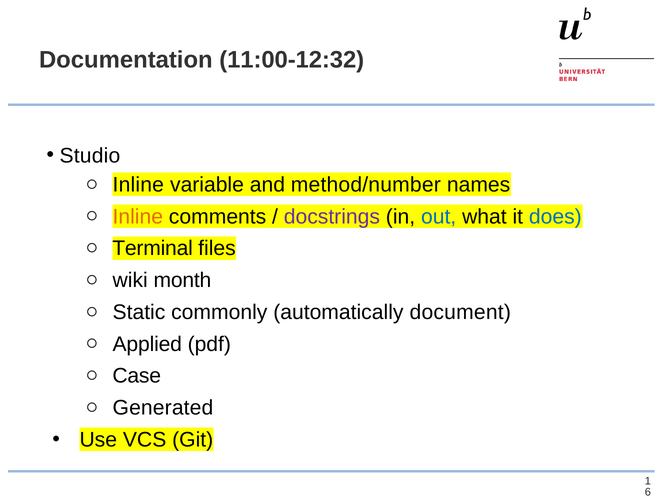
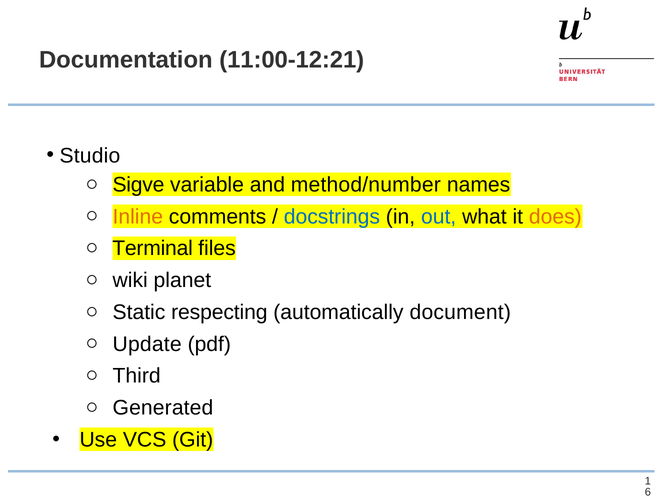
11:00-12:32: 11:00-12:32 -> 11:00-12:21 (292, 60)
Inline: Inline -> Sigve (138, 185)
docstrings colour: purple -> blue (332, 217)
does colour: blue -> orange (555, 217)
month: month -> planet (182, 280)
commonly: commonly -> respecting (219, 312)
Applied: Applied -> Update (147, 344)
Case: Case -> Third (137, 376)
